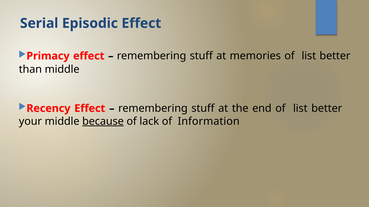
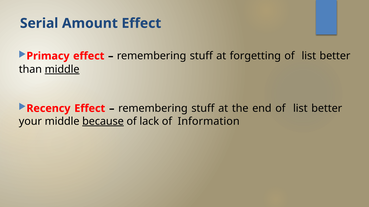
Episodic: Episodic -> Amount (90, 23)
memories: memories -> forgetting (255, 56)
middle underline: none -> present (62, 69)
